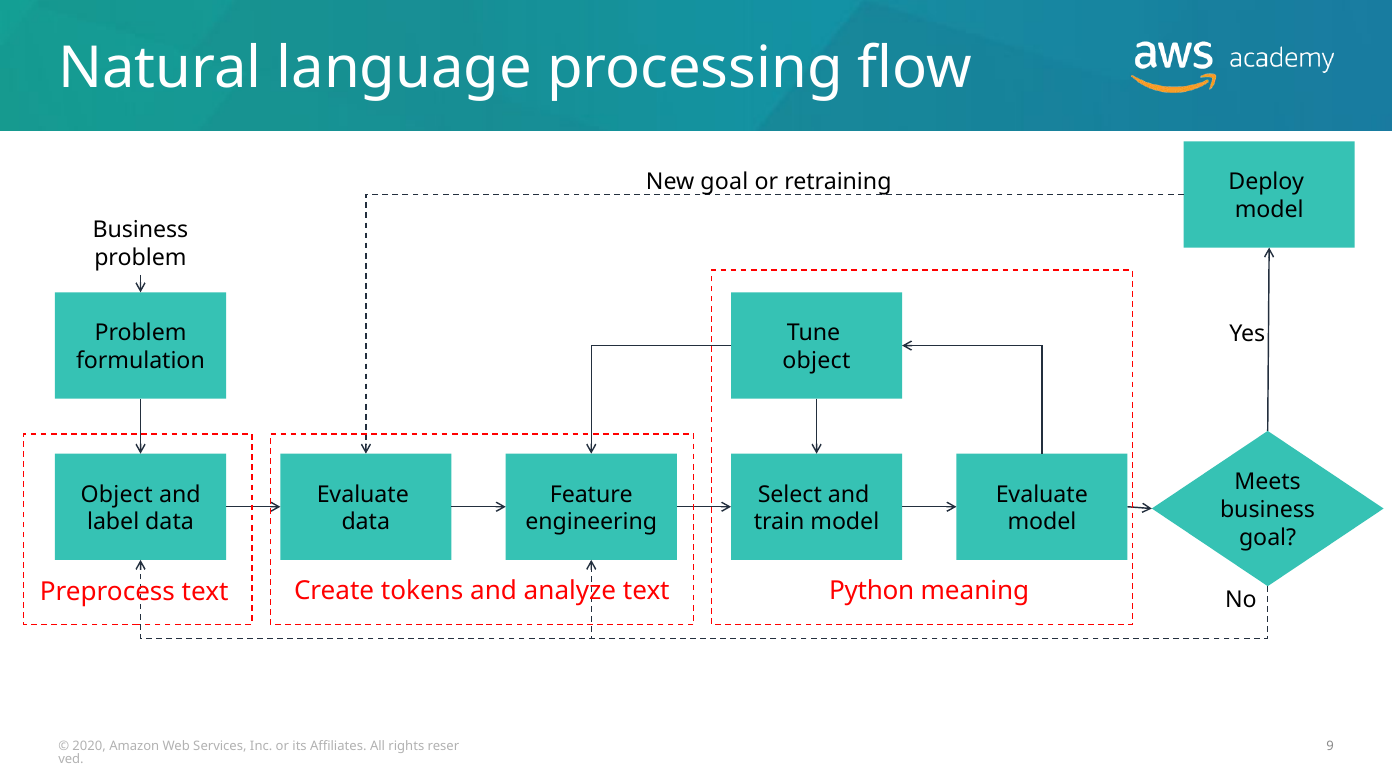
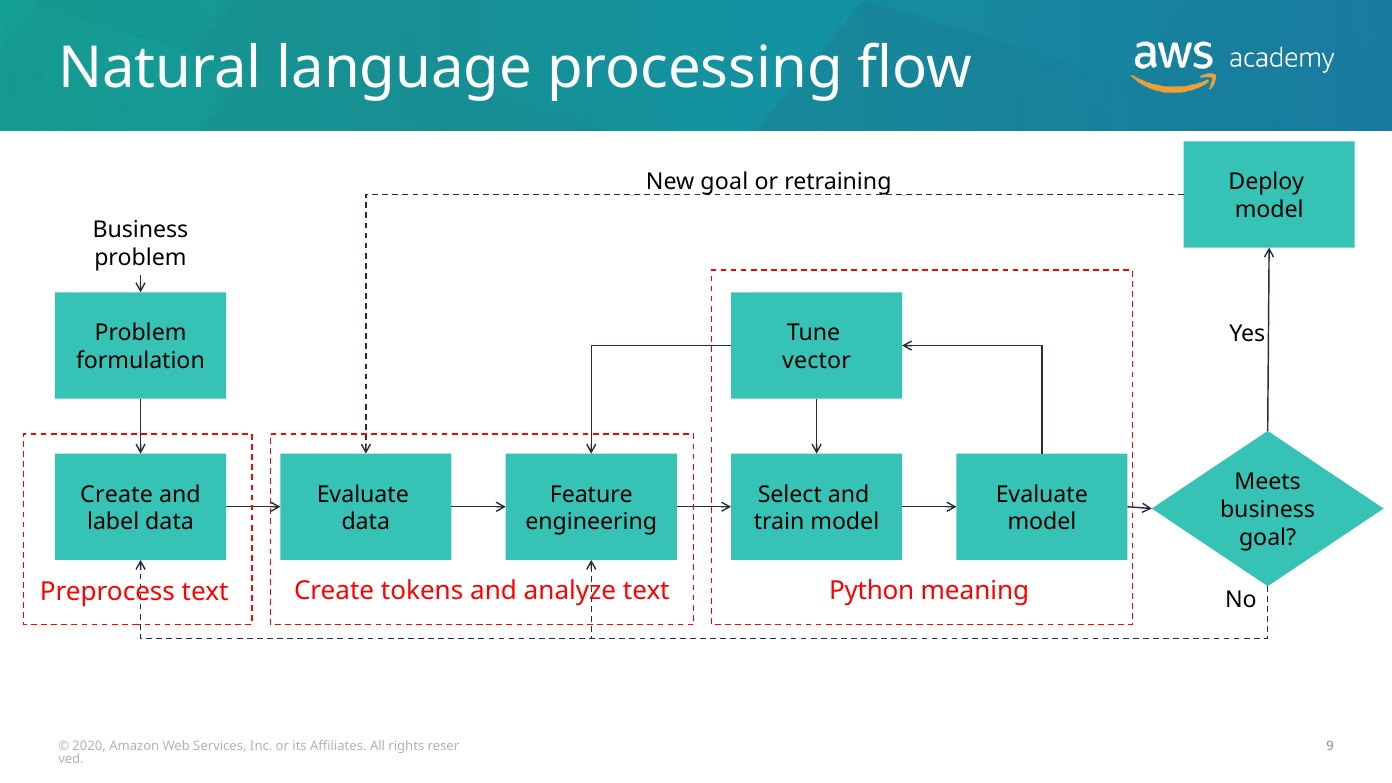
object: object -> vector (817, 361)
Object: Object -> Create (117, 494)
